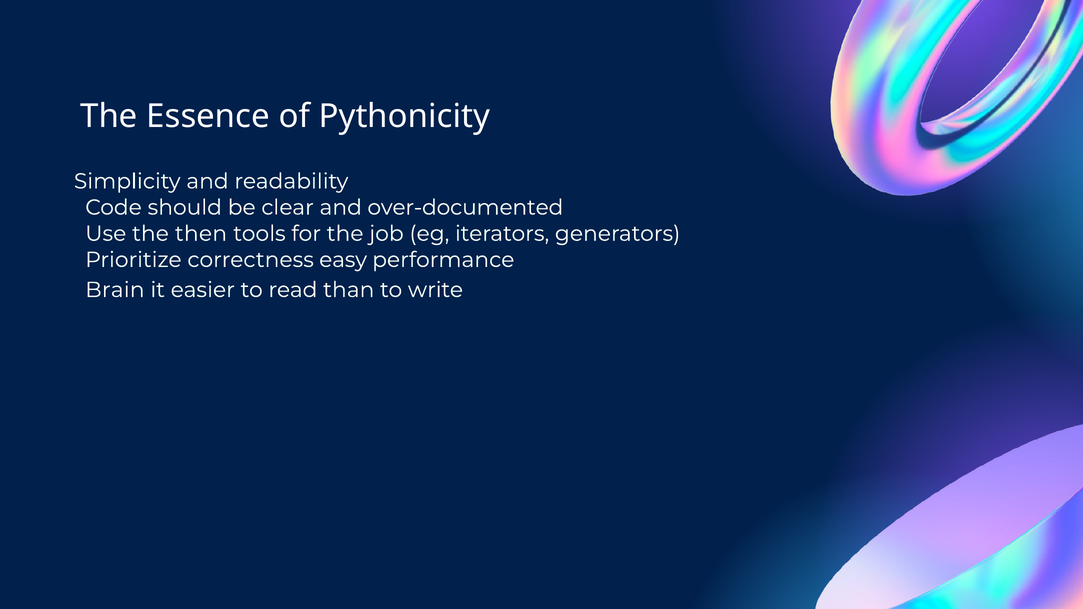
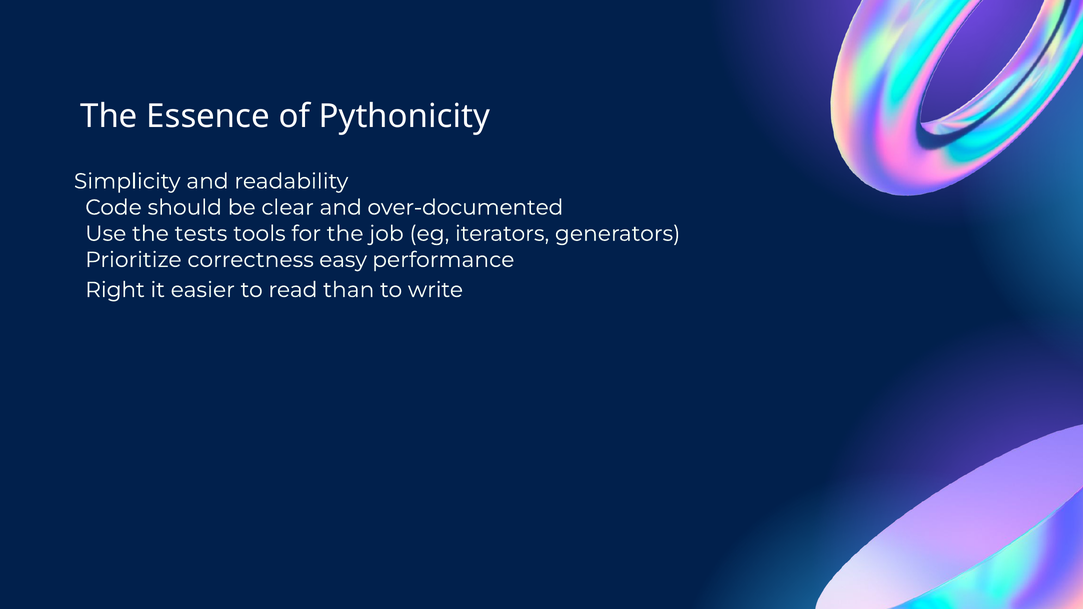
then: then -> tests (201, 234)
Brain: Brain -> Right (115, 290)
